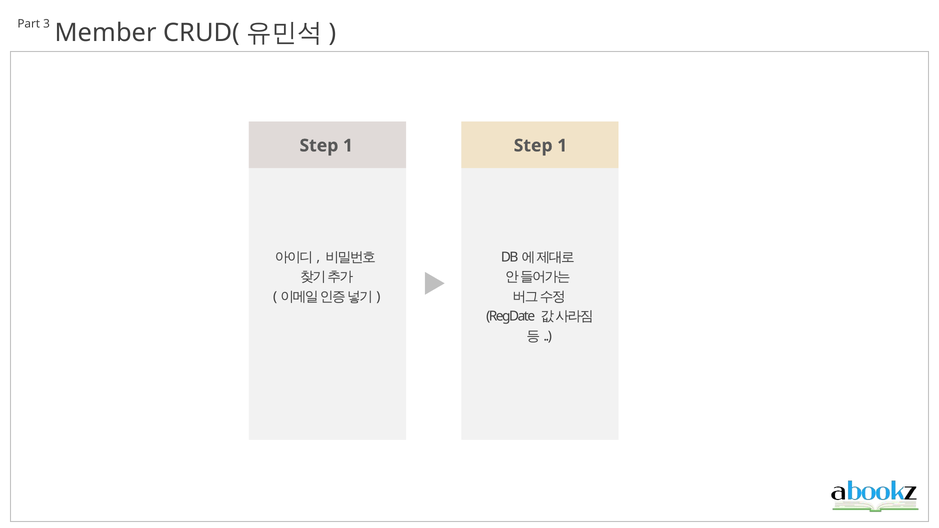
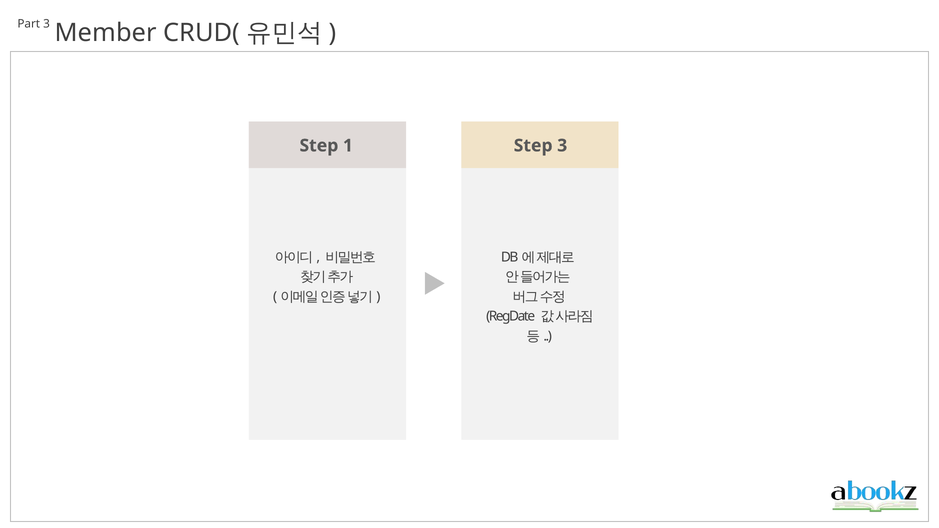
1 Step 1: 1 -> 3 (562, 146)
